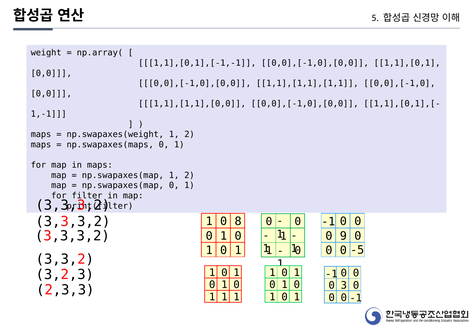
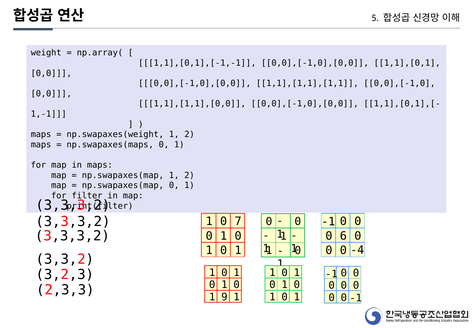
8: 8 -> 7 (238, 221)
9: 9 -> 6 (343, 236)
-5: -5 -> -4 (357, 250)
3: 3 -> 0 (344, 285)
1: 1 -> 9 (224, 297)
